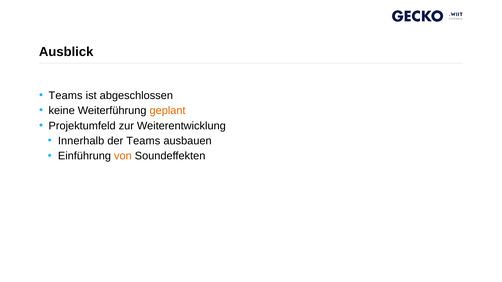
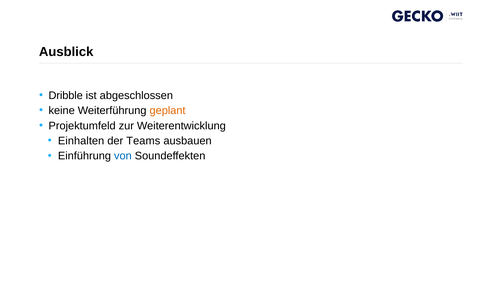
Teams: Teams -> Dribble (66, 96)
Innerhalb: Innerhalb -> Einhalten (81, 141)
von colour: orange -> blue (123, 156)
